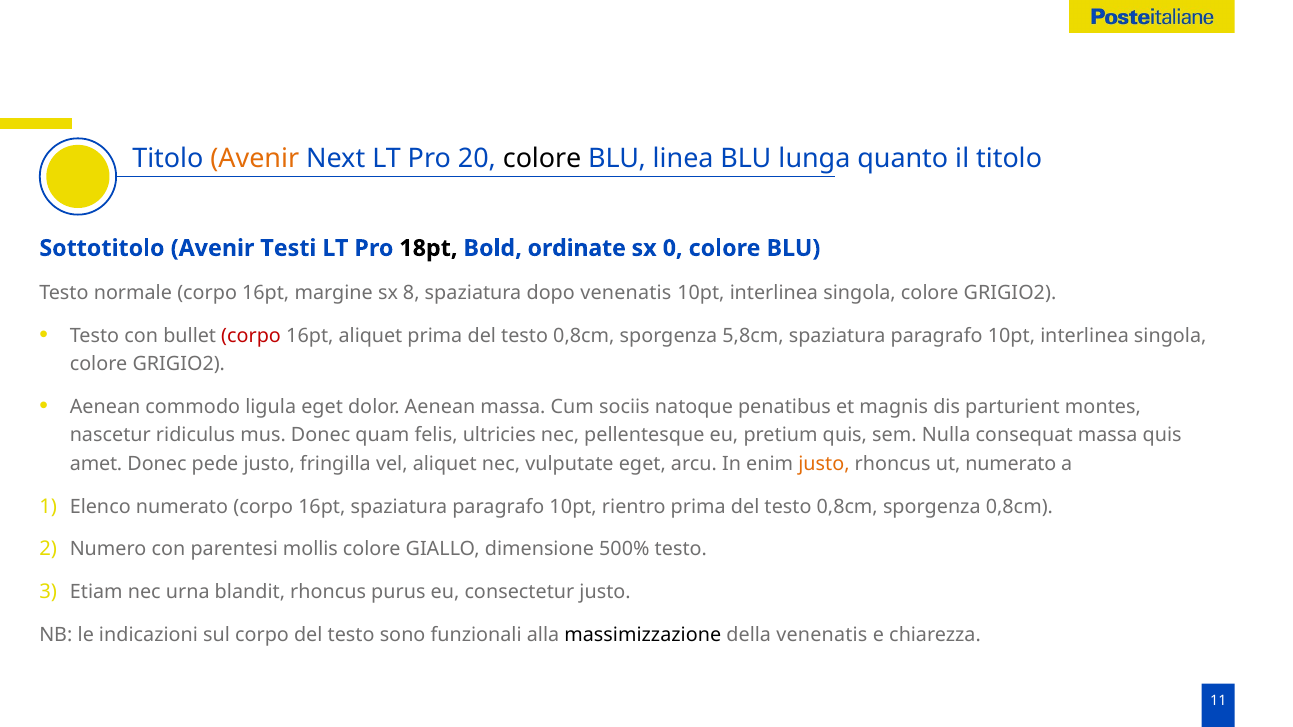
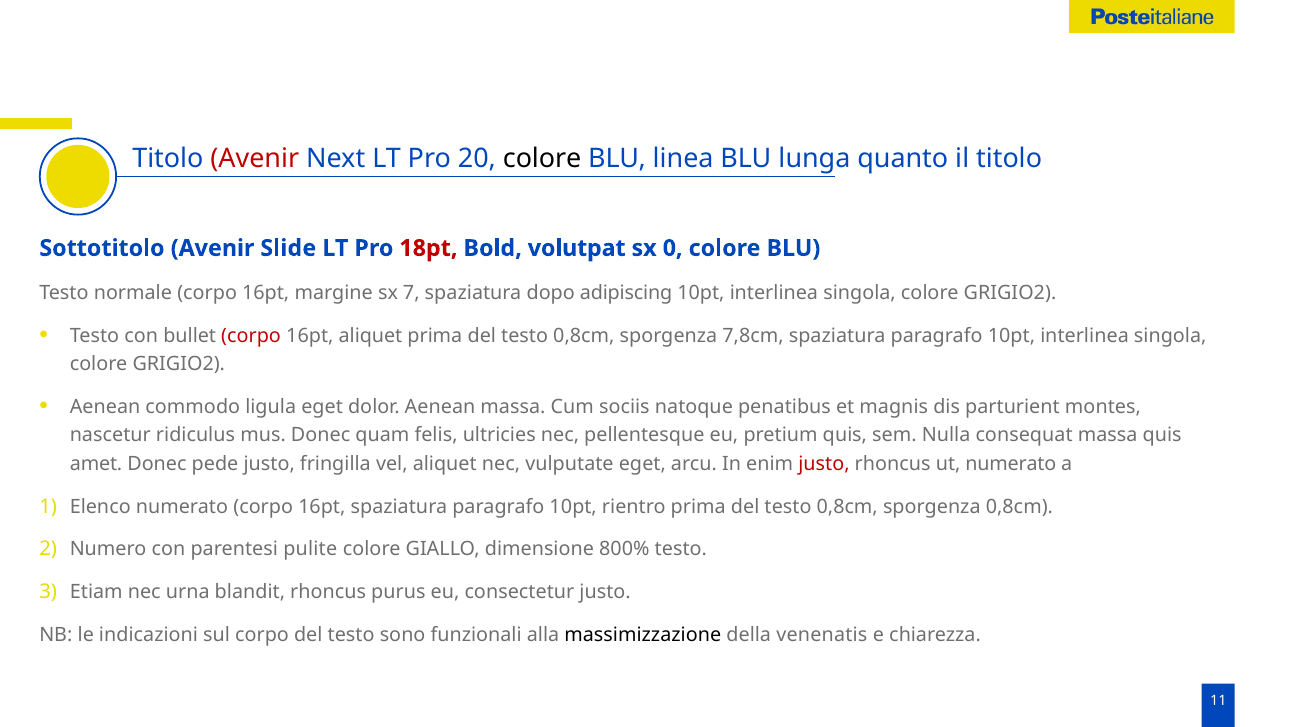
Avenir colour: orange -> red (255, 159)
Testi: Testi -> Slide (288, 248)
18pt colour: black -> red (428, 248)
ordinate: ordinate -> volutpat (577, 248)
8: 8 -> 7 (411, 293)
dopo venenatis: venenatis -> adipiscing (626, 293)
5,8cm: 5,8cm -> 7,8cm (753, 336)
justo colour: orange -> red (824, 464)
mollis: mollis -> pulite (310, 550)
500%: 500% -> 800% (624, 550)
